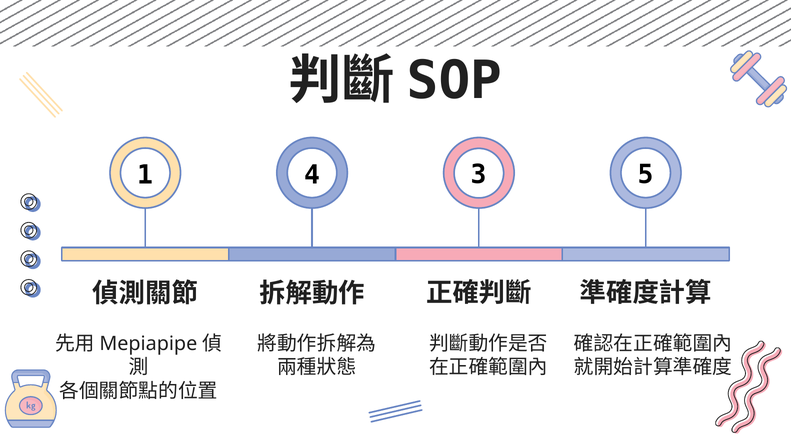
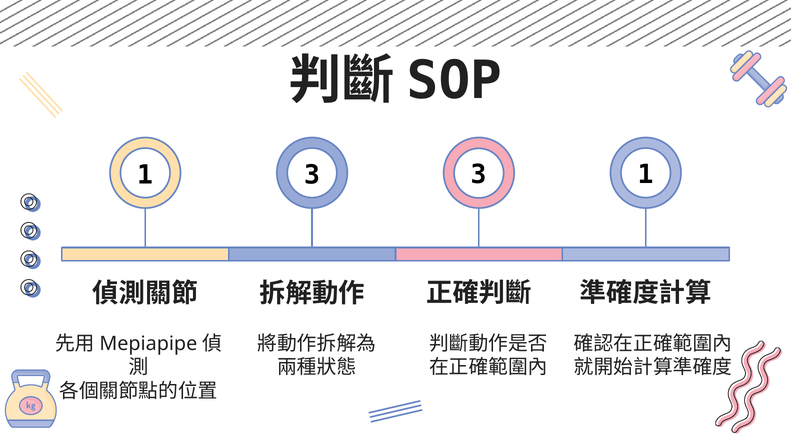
1 4: 4 -> 3 (312, 175)
3 5: 5 -> 1 (646, 174)
